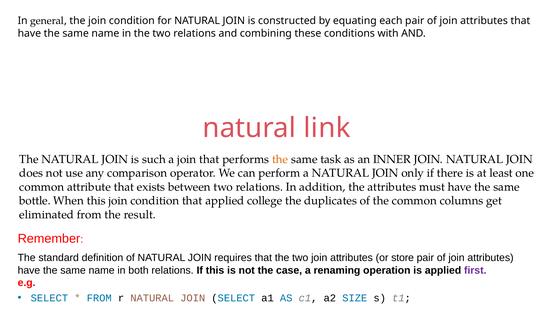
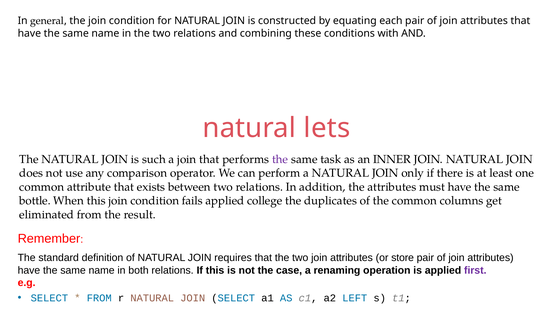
link: link -> lets (327, 128)
the colour: orange -> purple (280, 159)
condition that: that -> fails (192, 201)
SIZE: SIZE -> LEFT (355, 298)
